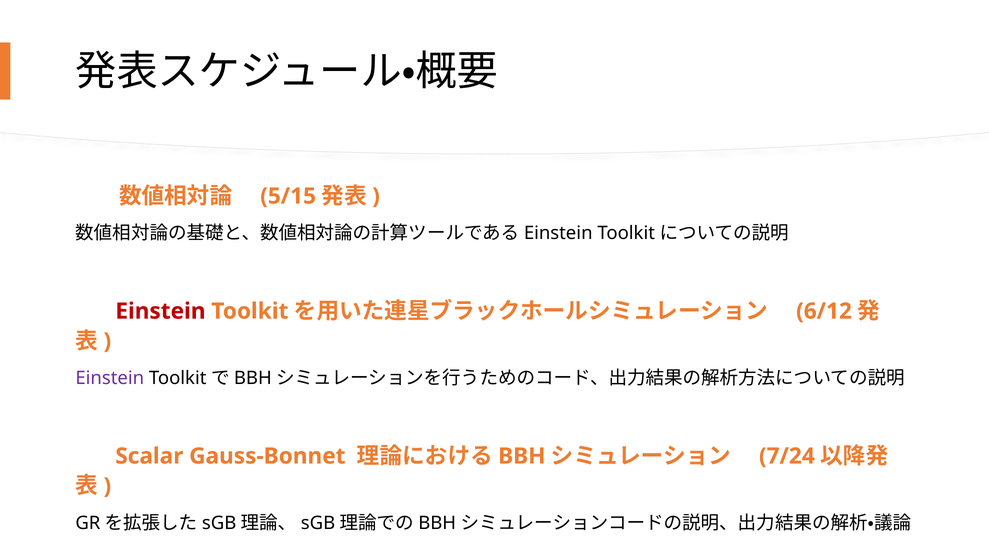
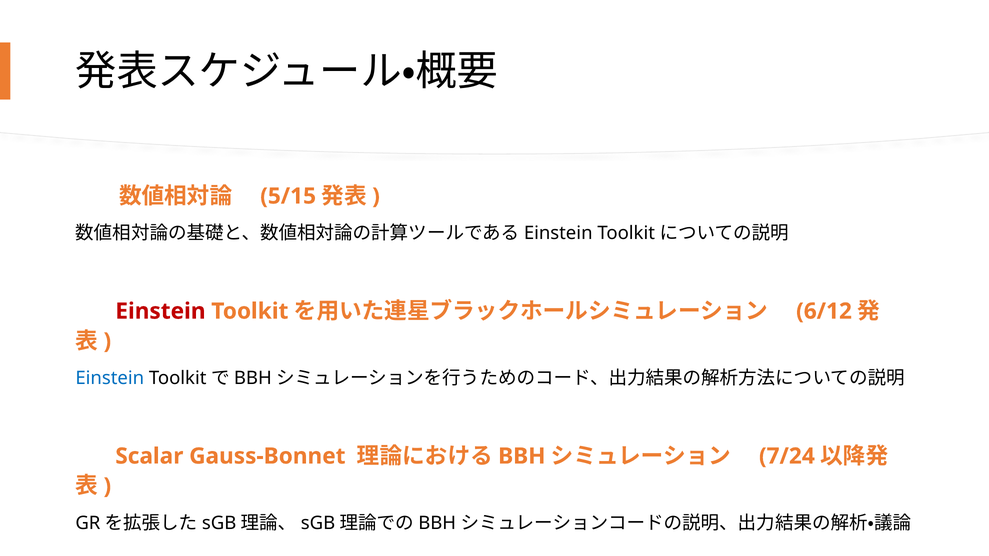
Einstein colour: purple -> blue (110, 378)
